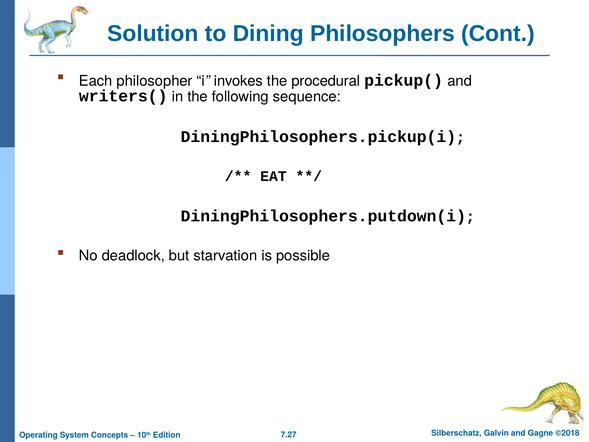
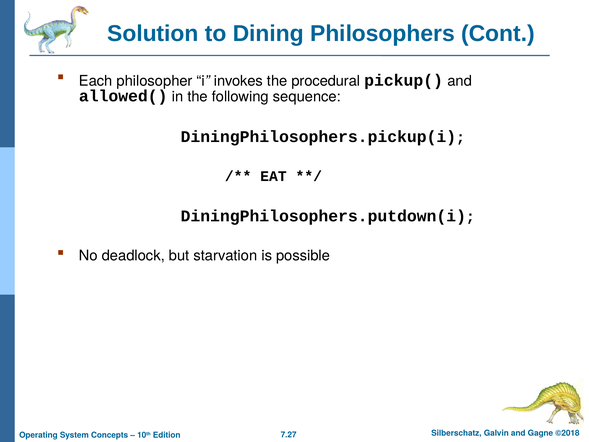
writers(: writers( -> allowed( (123, 96)
